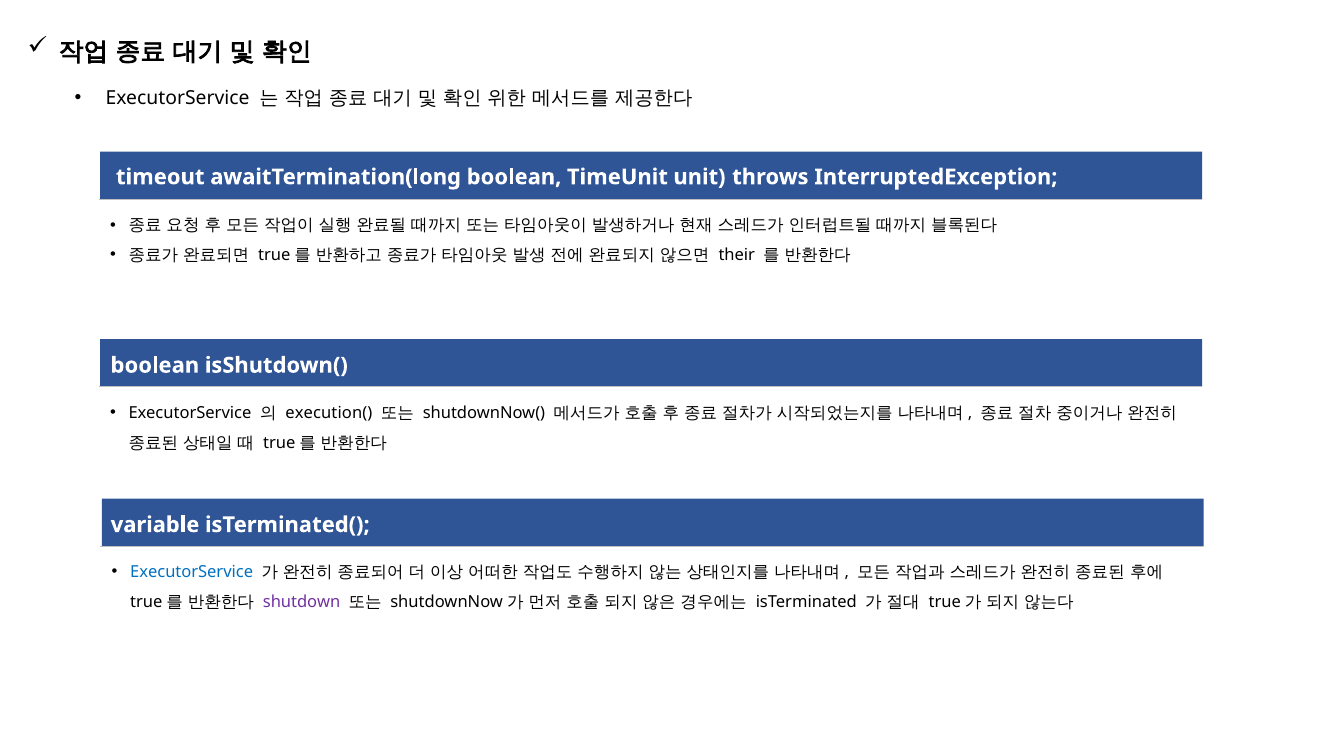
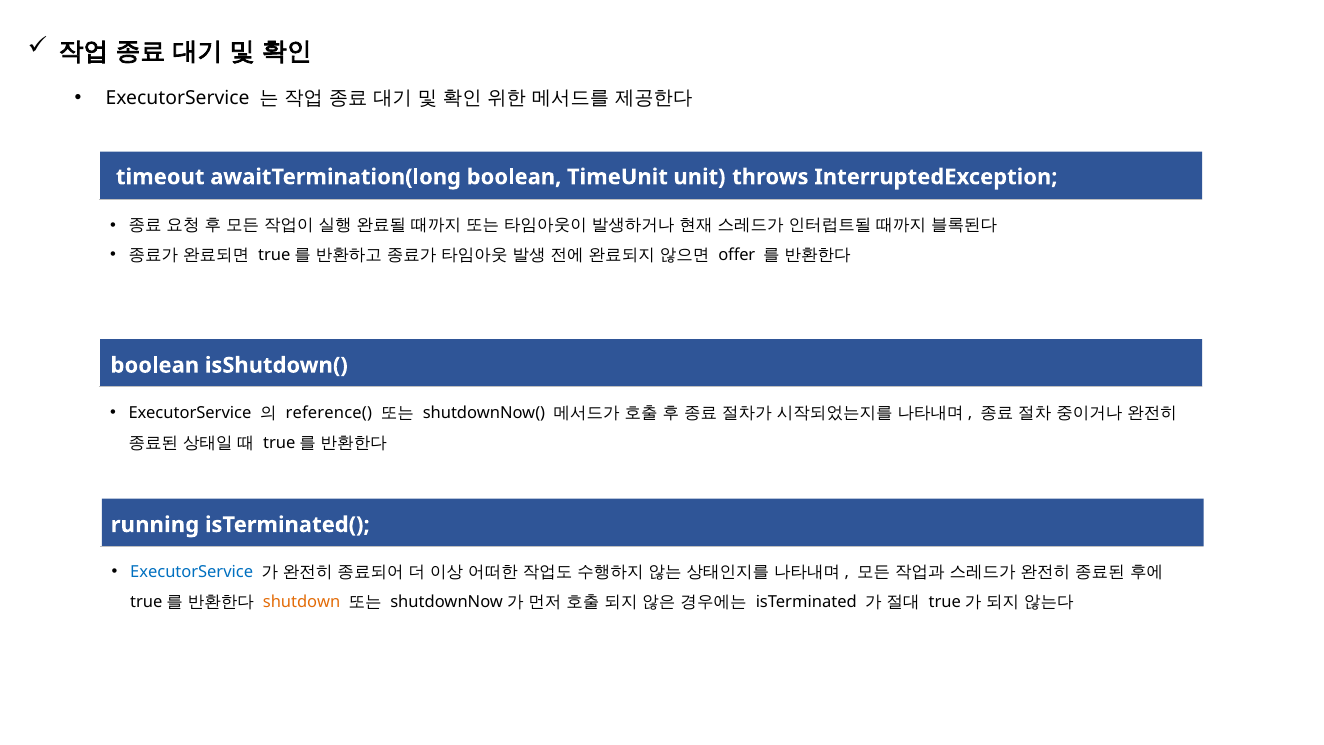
their: their -> offer (737, 255)
execution(: execution( -> reference( (329, 413)
variable: variable -> running (155, 525)
shutdown colour: purple -> orange (302, 602)
